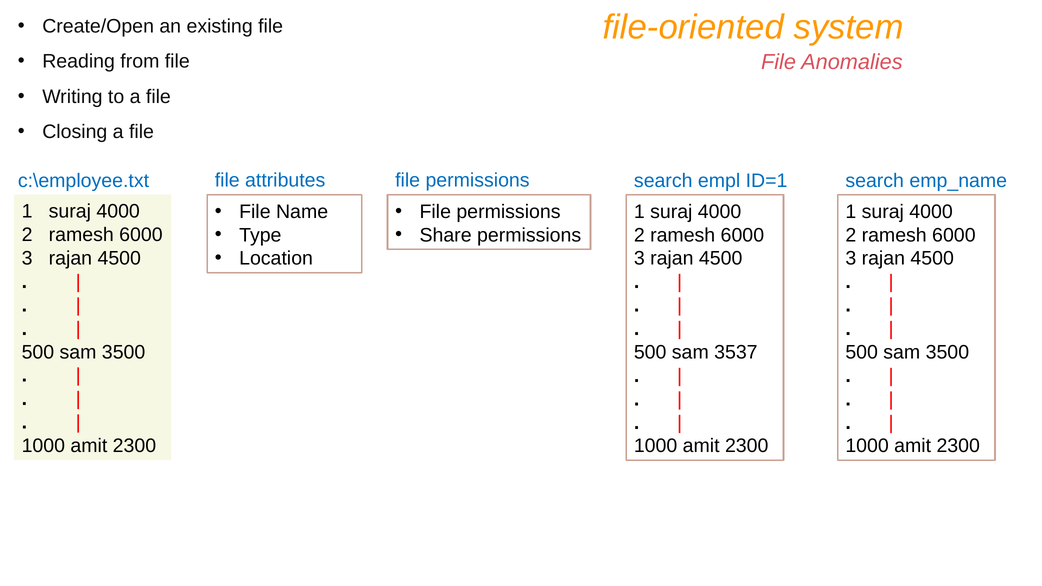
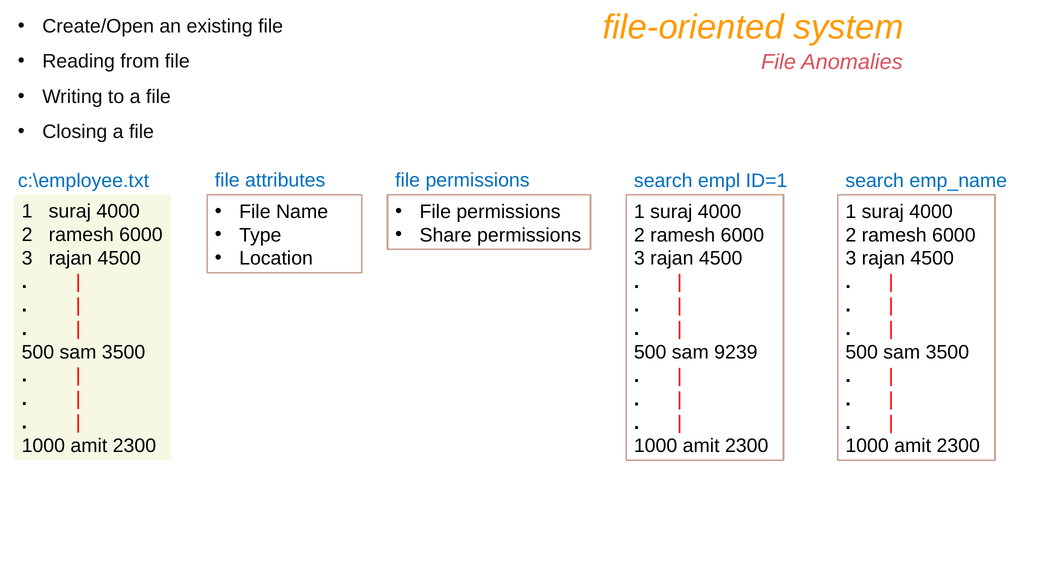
3537: 3537 -> 9239 (736, 352)
